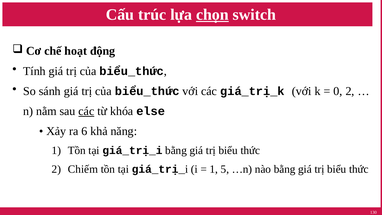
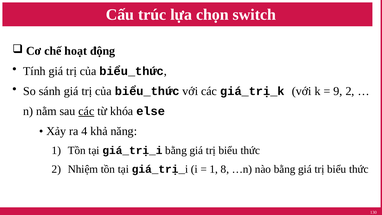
chọn underline: present -> none (212, 15)
0: 0 -> 9 (338, 91)
6: 6 -> 4 (84, 131)
Chiếm: Chiếm -> Nhiệm (83, 169)
5: 5 -> 8 (225, 169)
